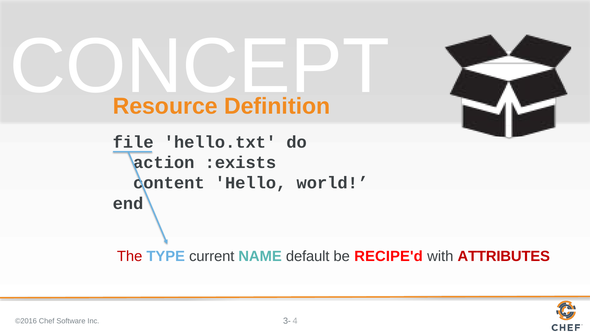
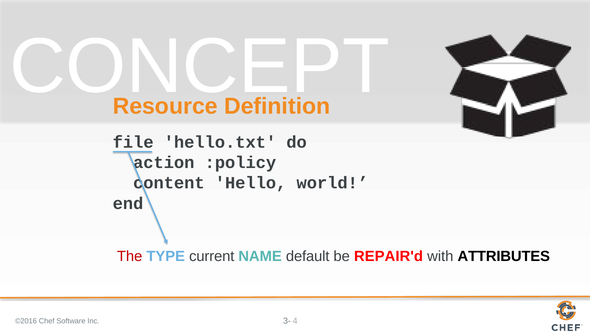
:exists: :exists -> :policy (240, 162)
RECIPE'd: RECIPE'd -> REPAIR'd (389, 256)
ATTRIBUTES colour: red -> black (504, 256)
